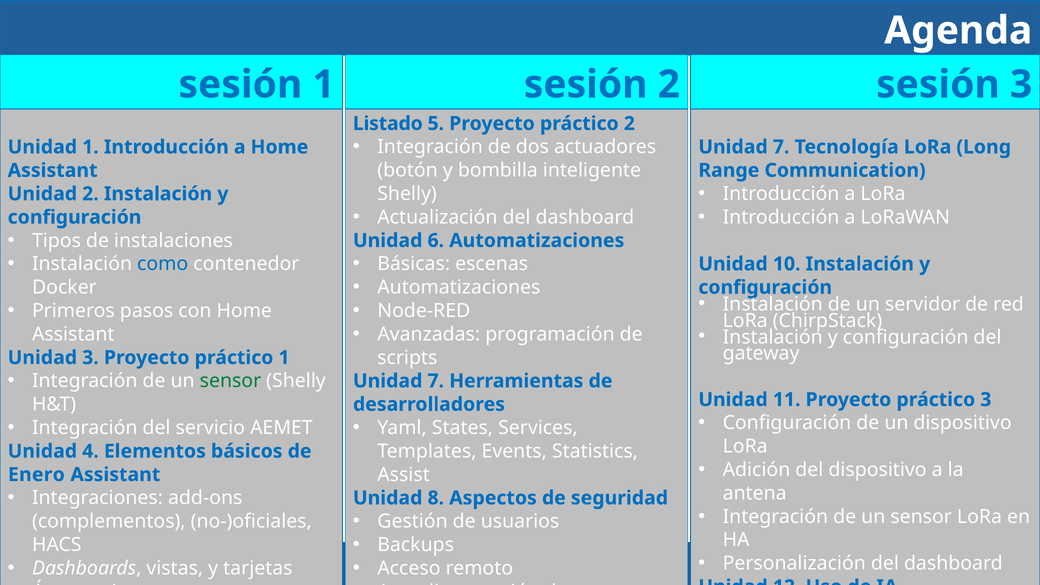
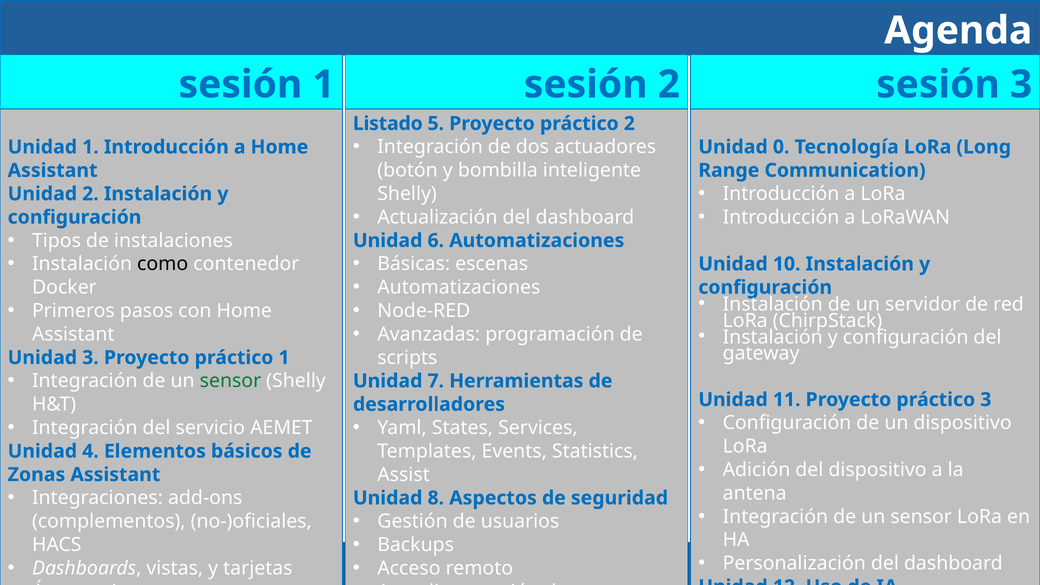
7: 7 -> 0 (781, 147)
como colour: blue -> black (163, 264)
Enero: Enero -> Zonas (36, 475)
